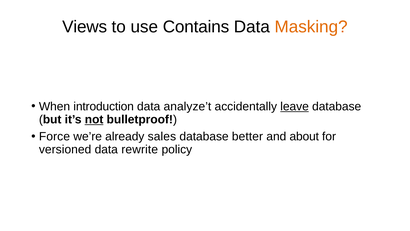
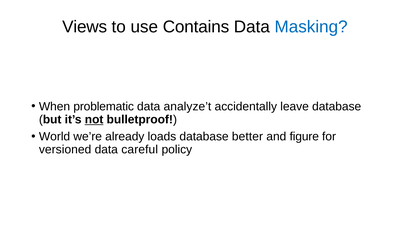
Masking colour: orange -> blue (311, 27)
introduction: introduction -> problematic (104, 106)
leave underline: present -> none (295, 106)
Force: Force -> World (55, 136)
sales: sales -> loads (162, 136)
about: about -> figure (304, 136)
rewrite: rewrite -> careful (140, 149)
